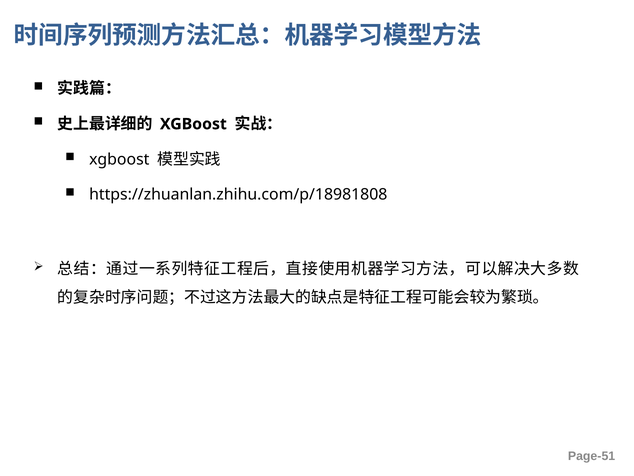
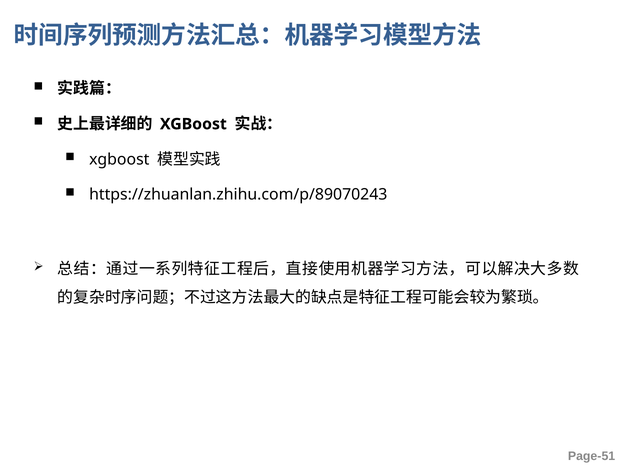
https://zhuanlan.zhihu.com/p/18981808: https://zhuanlan.zhihu.com/p/18981808 -> https://zhuanlan.zhihu.com/p/89070243 (238, 194)
